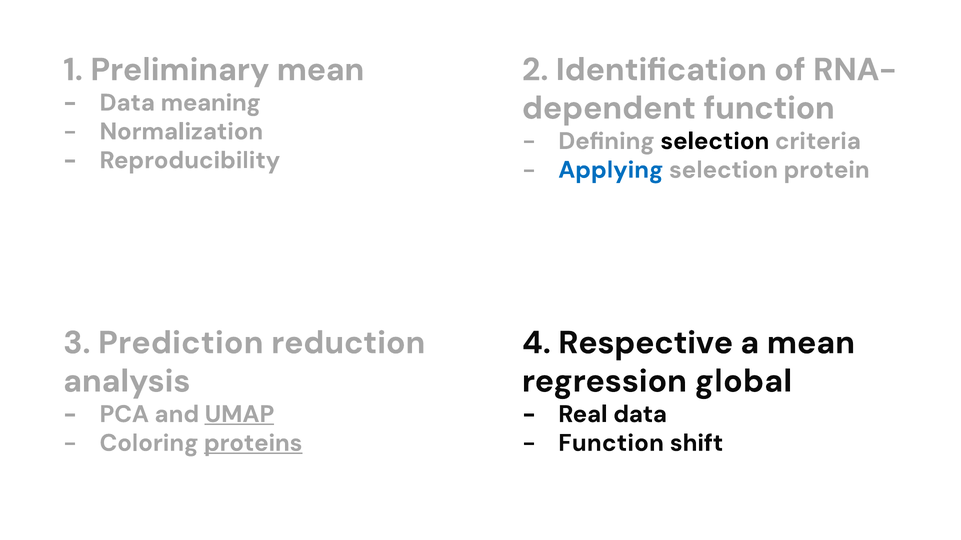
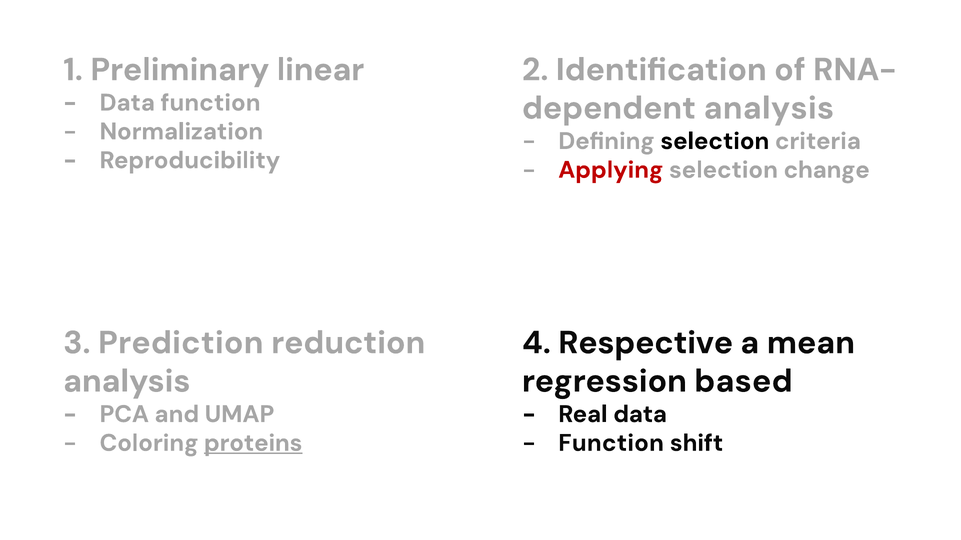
Preliminary mean: mean -> linear (321, 70)
Data meaning: meaning -> function (211, 103)
function: function -> analysis (769, 108)
Applying colour: blue -> red (611, 170)
protein: protein -> change (827, 170)
global: global -> based (743, 381)
UMAP underline: present -> none (239, 415)
